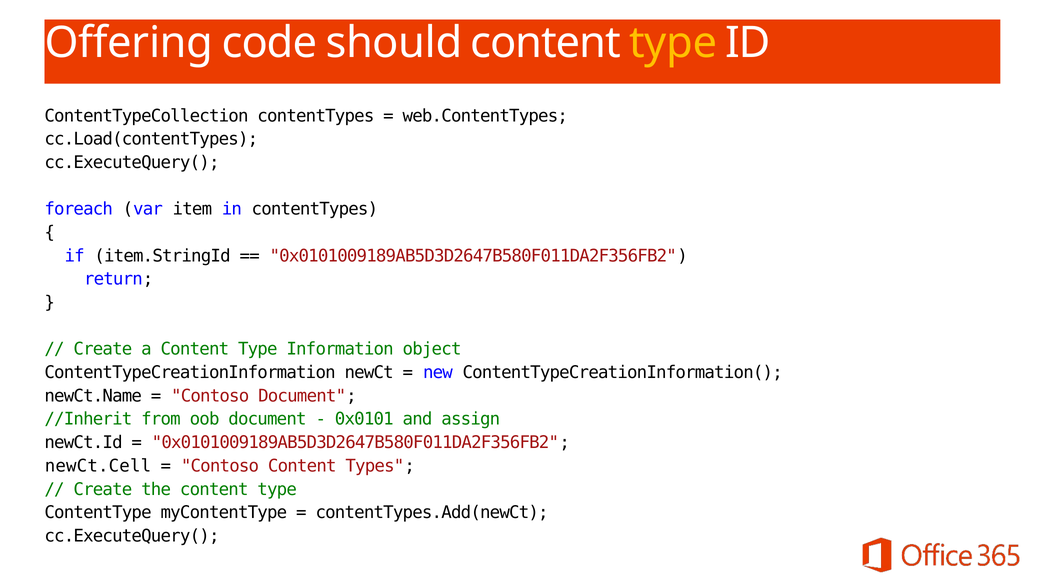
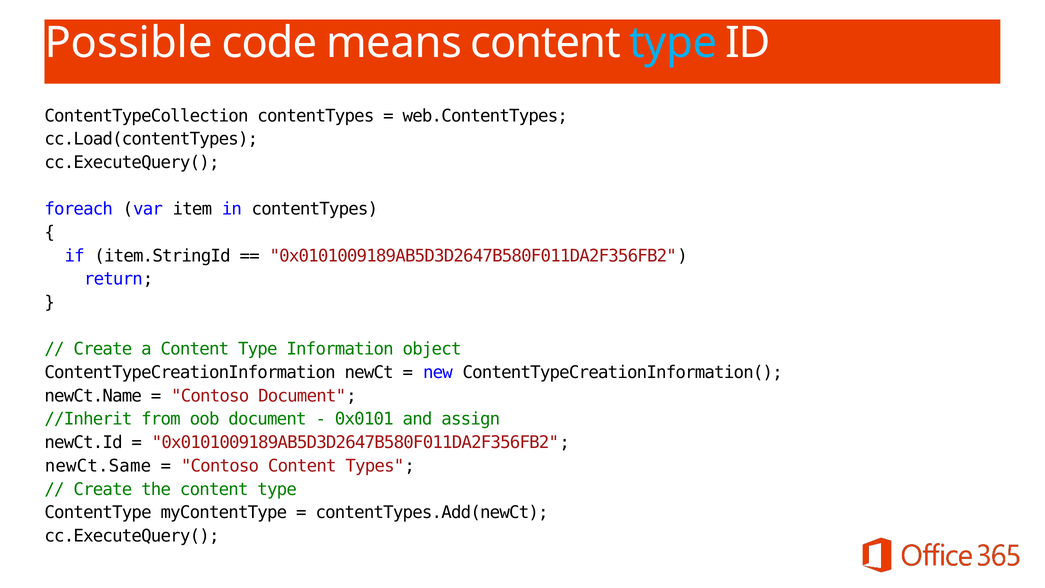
Offering: Offering -> Possible (129, 43)
should: should -> means (394, 43)
type colour: yellow -> light blue (673, 43)
newCt.Cell: newCt.Cell -> newCt.Same (98, 466)
